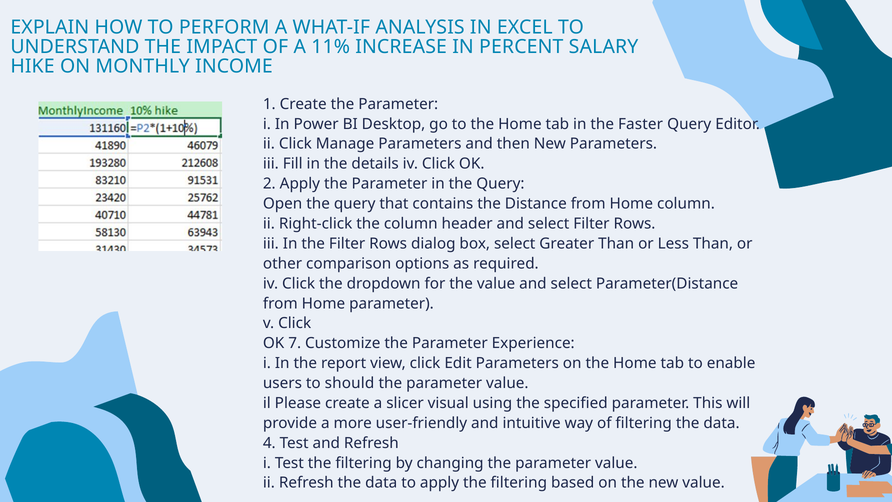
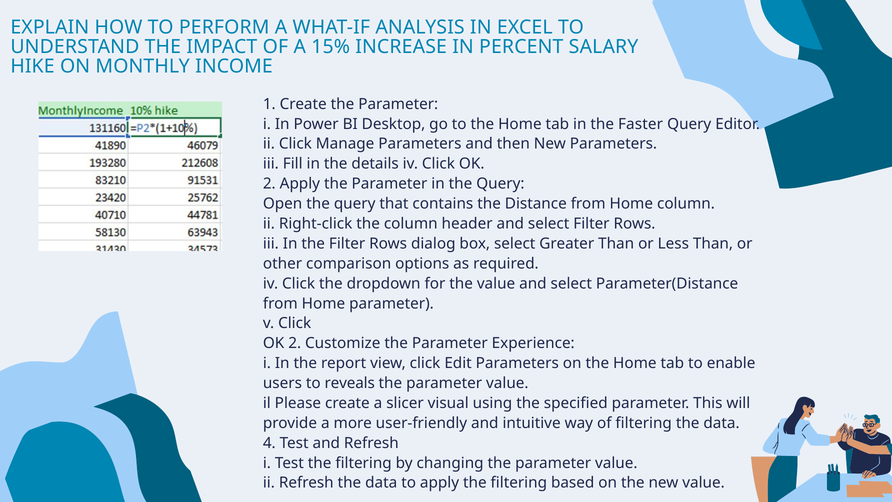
11%: 11% -> 15% (331, 47)
7: 7 -> 2 (295, 343)
should: should -> reveals (350, 383)
